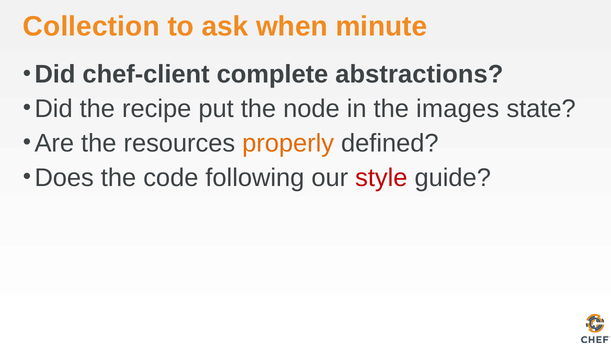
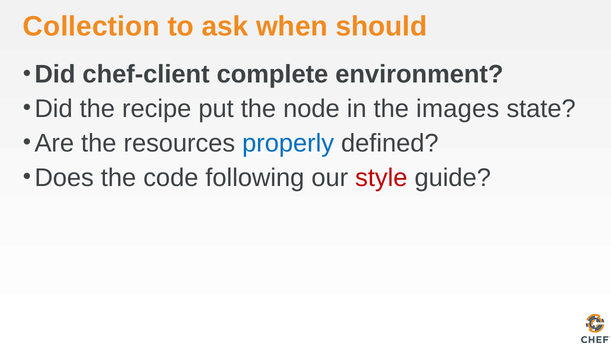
minute: minute -> should (381, 26)
abstractions: abstractions -> environment (419, 74)
properly colour: orange -> blue (288, 143)
